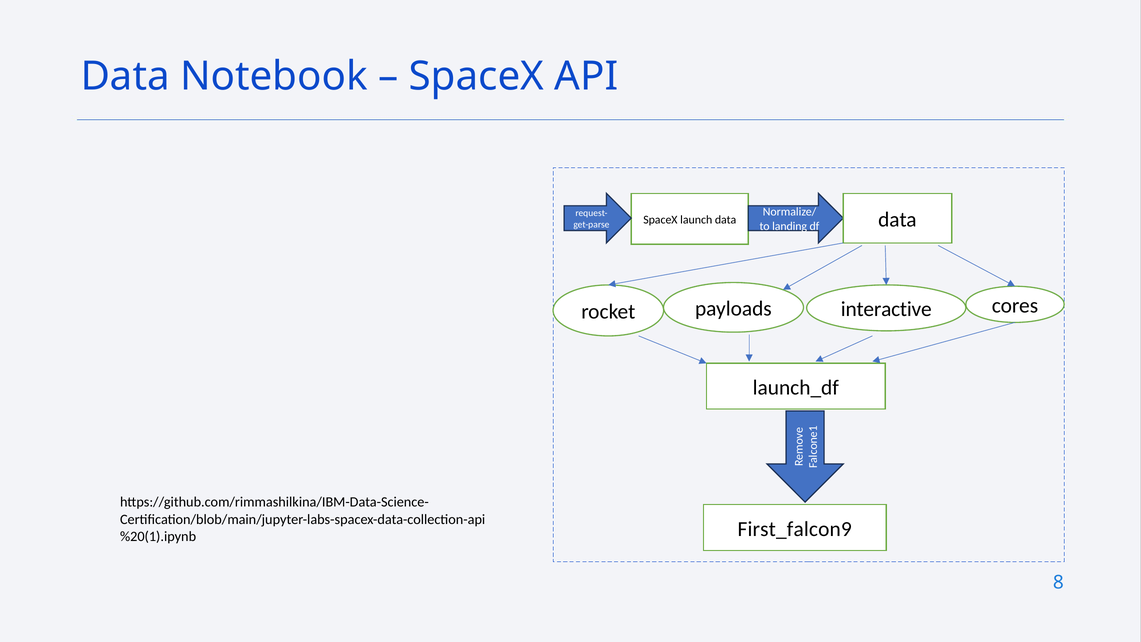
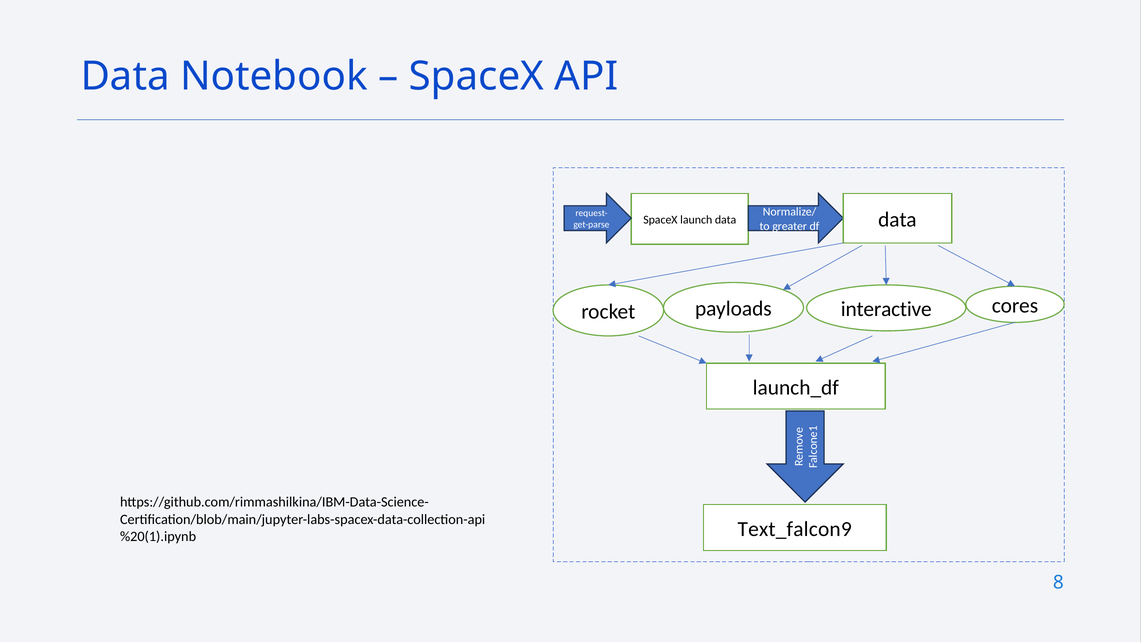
landing: landing -> greater (790, 226)
First_falcon9: First_falcon9 -> Text_falcon9 (795, 529)
